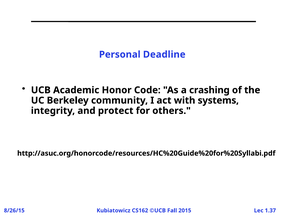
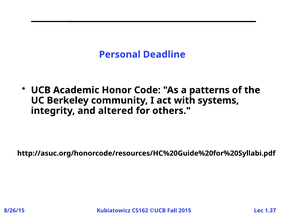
crashing: crashing -> patterns (209, 90)
protect: protect -> altered (116, 111)
